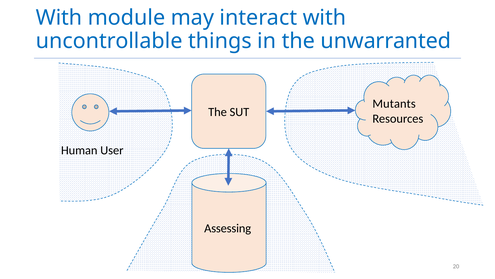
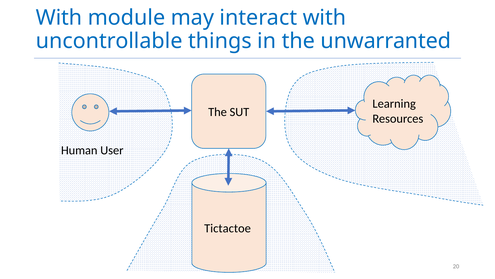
Mutants: Mutants -> Learning (394, 104)
Assessing: Assessing -> Tictactoe (228, 228)
